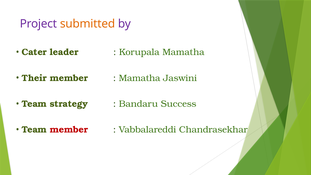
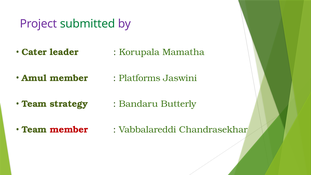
submitted colour: orange -> green (88, 24)
Their: Their -> Amul (34, 78)
Mamatha: Mamatha -> Platforms (140, 78)
Success: Success -> Butterly (179, 104)
